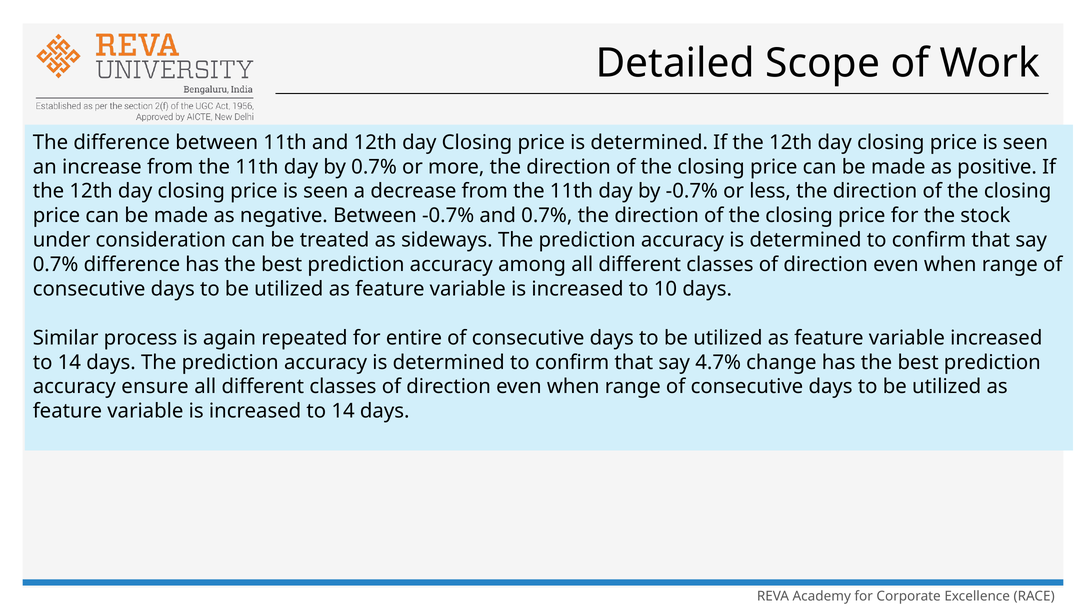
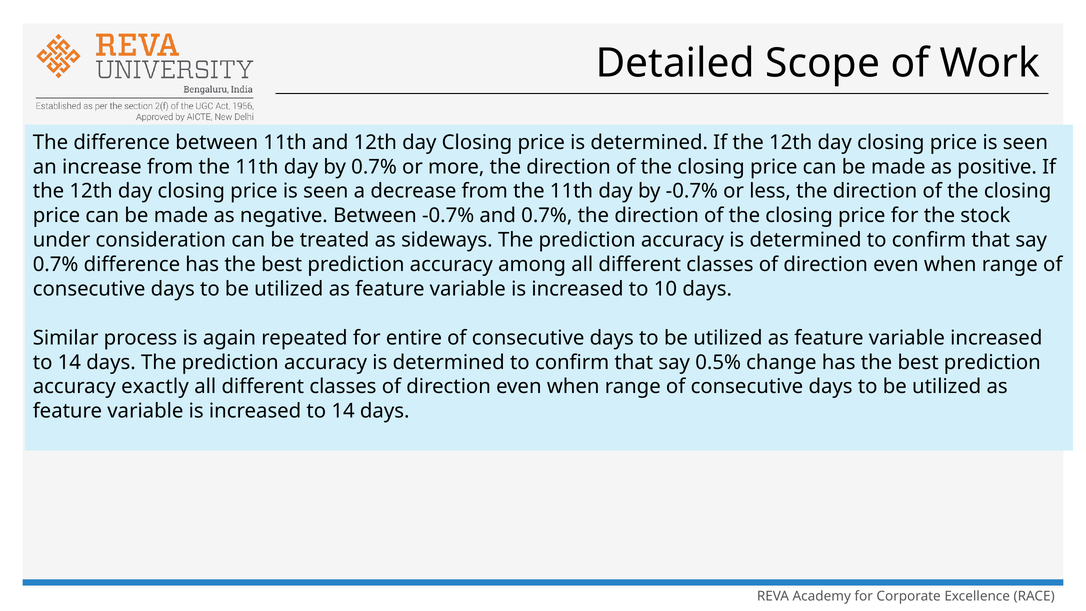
4.7%: 4.7% -> 0.5% (718, 362)
ensure: ensure -> exactly (155, 387)
